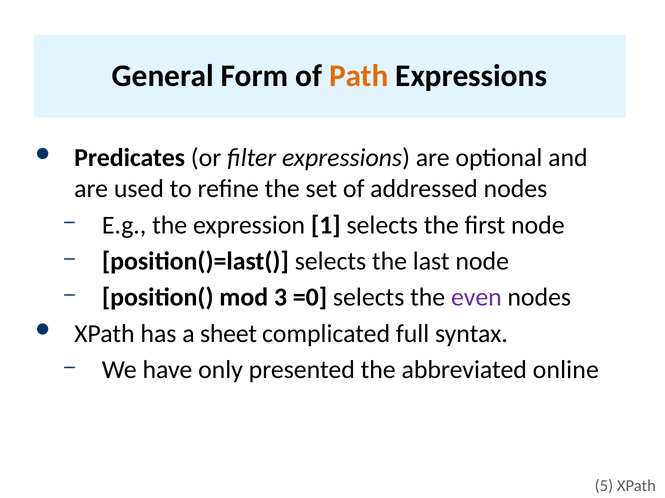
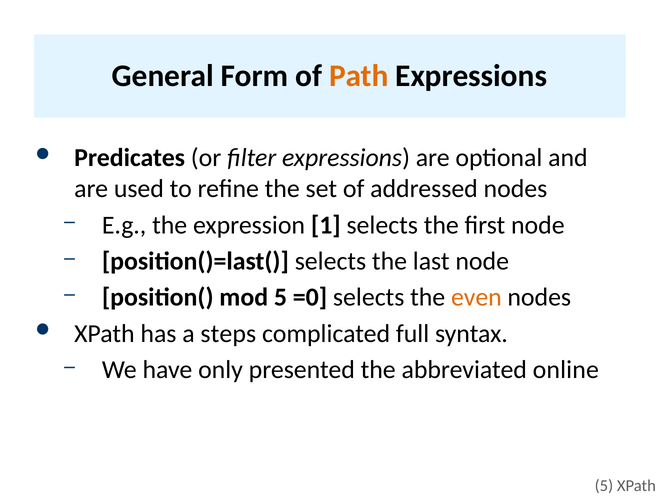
mod 3: 3 -> 5 (281, 298)
even colour: purple -> orange (476, 298)
sheet: sheet -> steps (228, 334)
